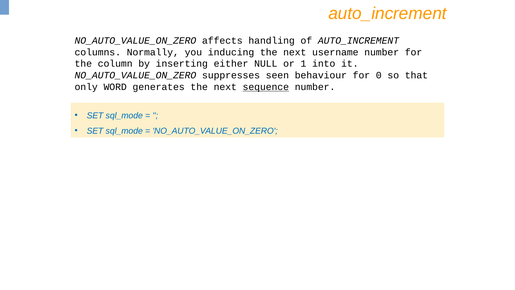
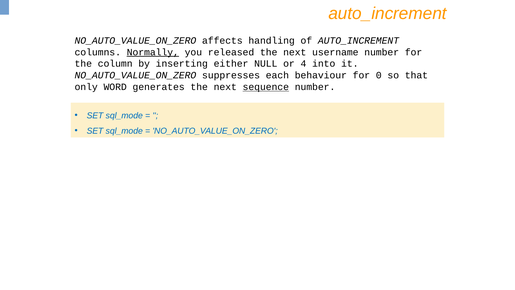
Normally underline: none -> present (153, 52)
inducing: inducing -> released (231, 52)
1: 1 -> 4 (303, 64)
seen: seen -> each (277, 75)
